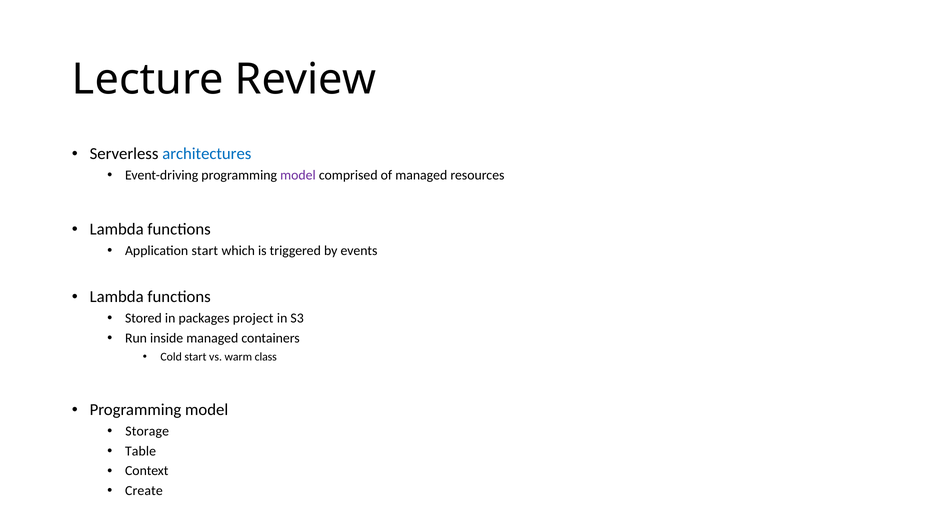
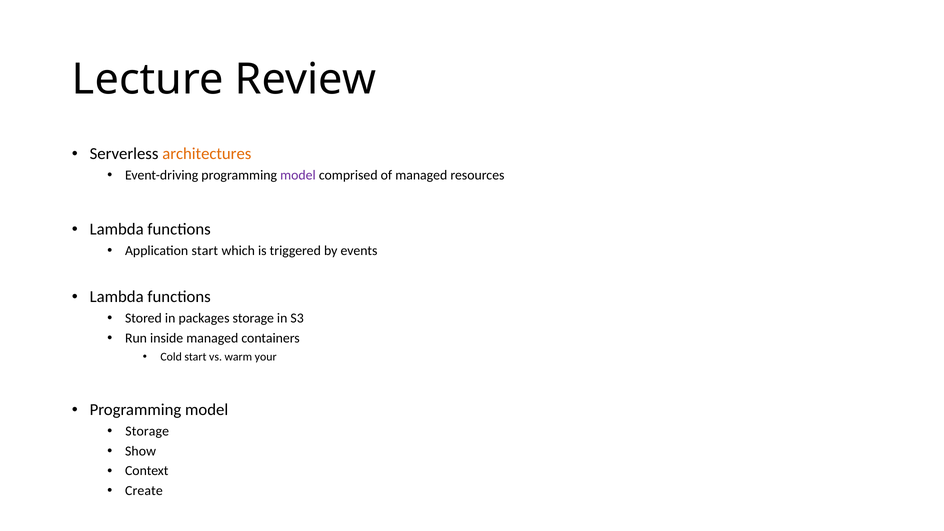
architectures colour: blue -> orange (207, 154)
packages project: project -> storage (253, 318)
class: class -> your (266, 357)
Table: Table -> Show (141, 451)
